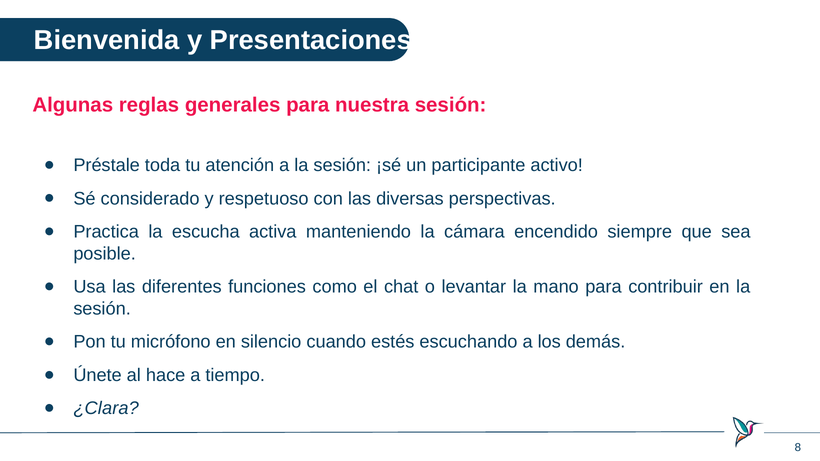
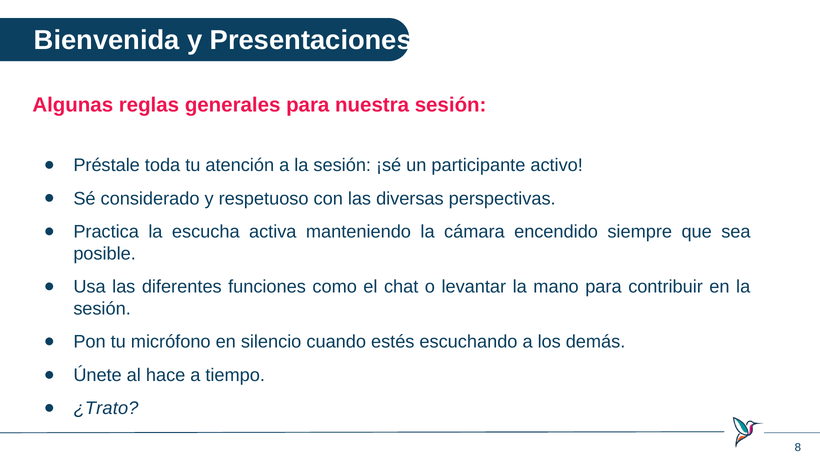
¿Clara: ¿Clara -> ¿Trato (106, 409)
